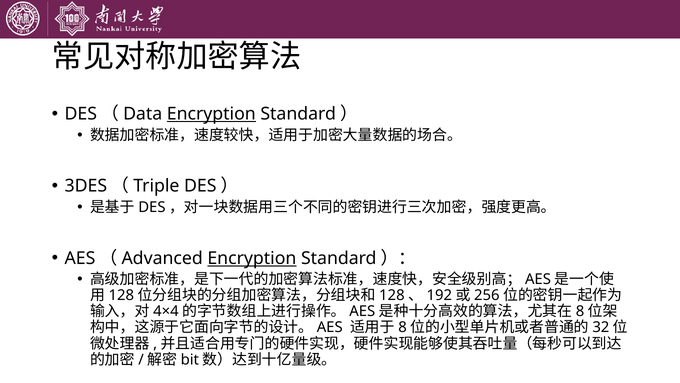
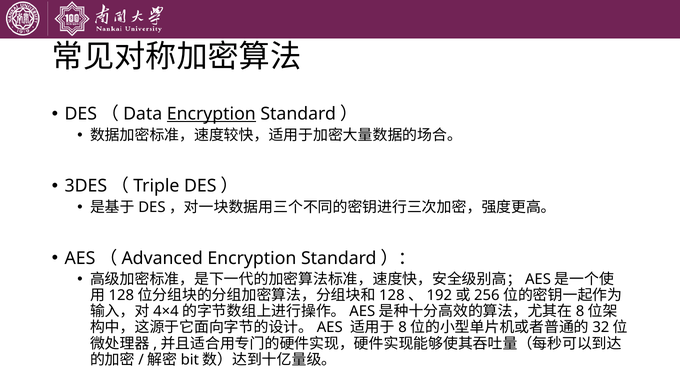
Encryption underline: present -> none (252, 258)
